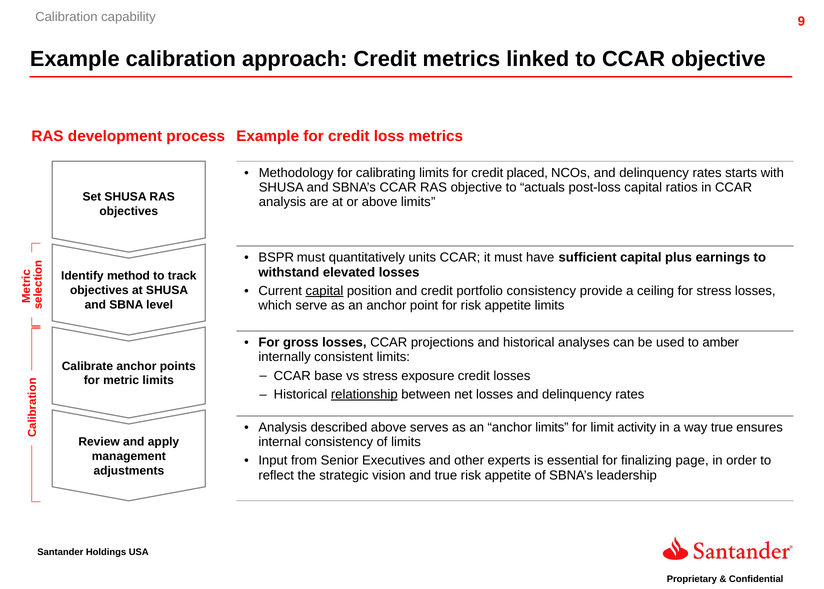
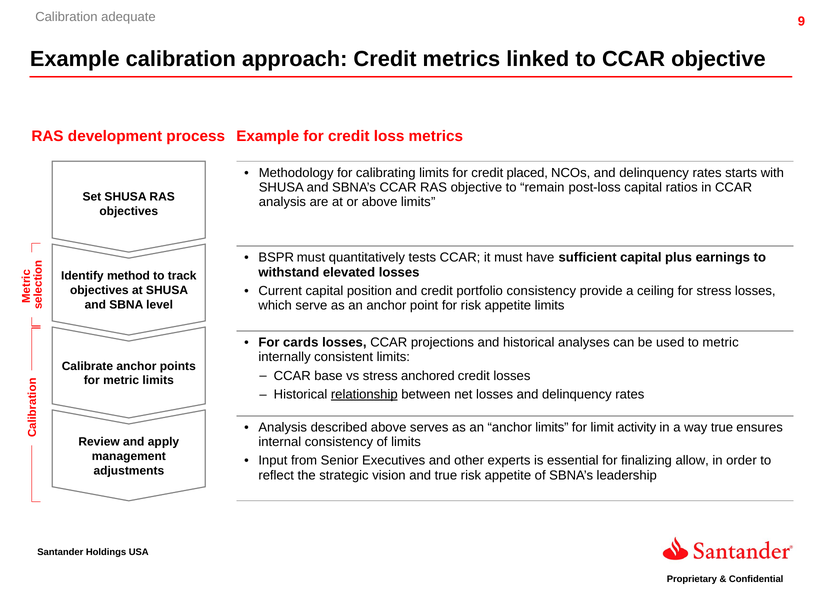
capability: capability -> adequate (128, 17)
actuals: actuals -> remain (542, 187)
units: units -> tests (422, 257)
capital underline: present -> none (324, 291)
gross: gross -> cards (301, 342)
to amber: amber -> metric (721, 342)
exposure: exposure -> anchored (428, 375)
page: page -> allow (692, 460)
